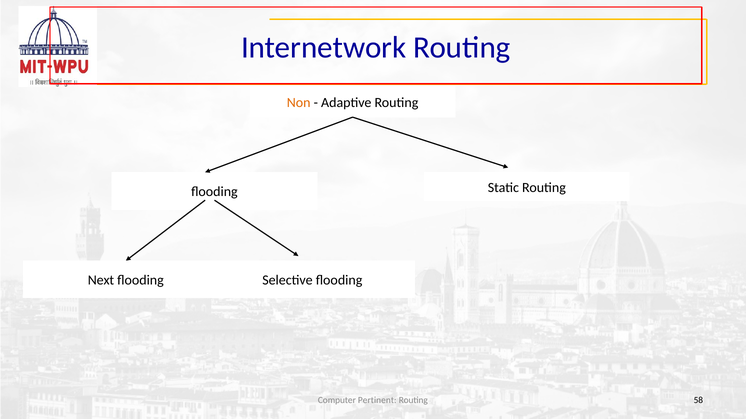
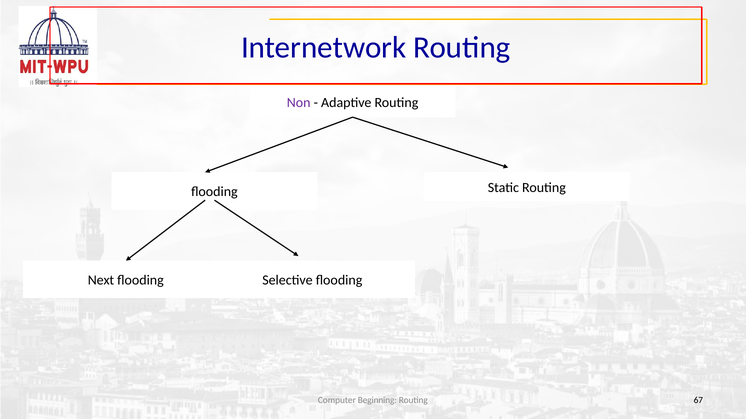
Non colour: orange -> purple (299, 103)
Pertinent: Pertinent -> Beginning (377, 401)
58: 58 -> 67 (698, 401)
